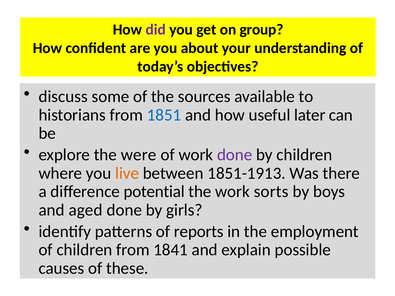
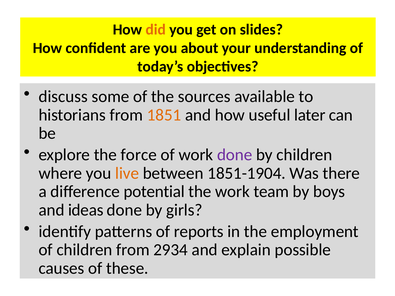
did colour: purple -> orange (156, 30)
group: group -> slides (261, 30)
1851 colour: blue -> orange (164, 115)
were: were -> force (139, 155)
1851-1913: 1851-1913 -> 1851-1904 (247, 173)
sorts: sorts -> team (271, 192)
aged: aged -> ideas (86, 210)
1841: 1841 -> 2934 (171, 250)
